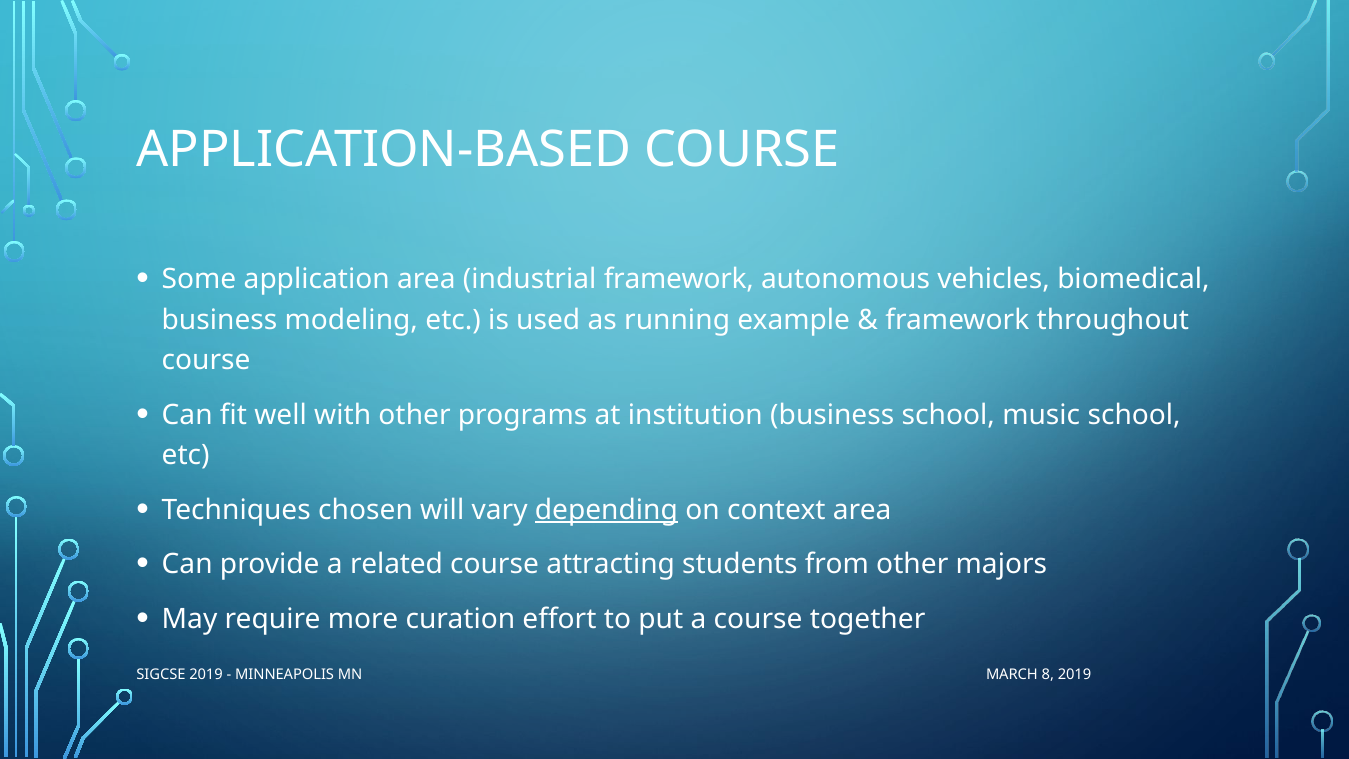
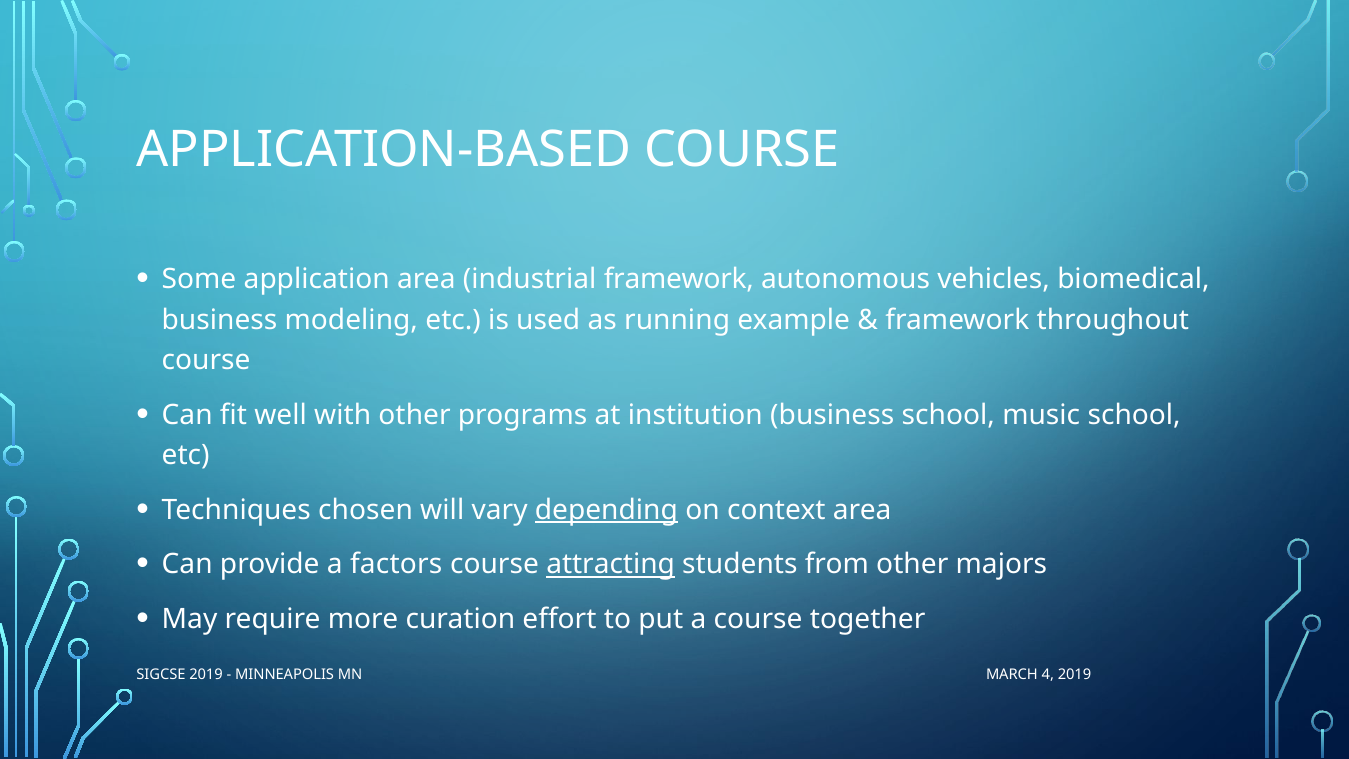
related: related -> factors (396, 565)
attracting underline: none -> present (611, 565)
8: 8 -> 4 (1048, 674)
